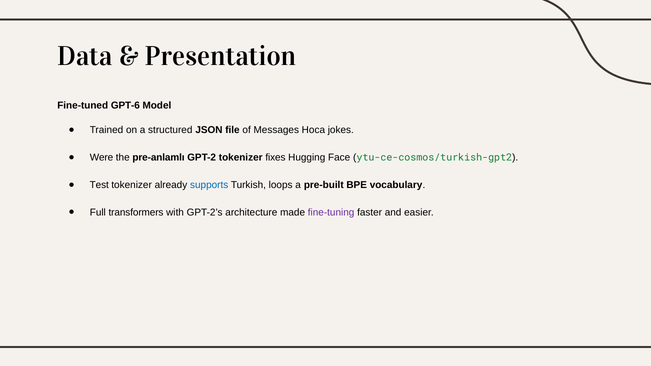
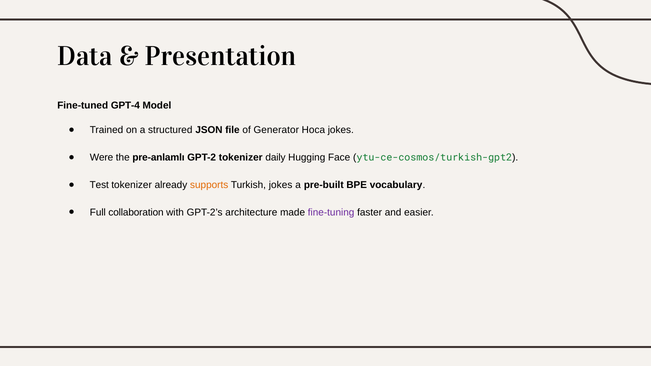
GPT-6: GPT-6 -> GPT-4 (125, 106)
Messages: Messages -> Generator (276, 130)
fixes: fixes -> daily (275, 158)
supports colour: blue -> orange (209, 185)
Turkish loops: loops -> jokes (281, 185)
transformers: transformers -> collaboration (136, 212)
